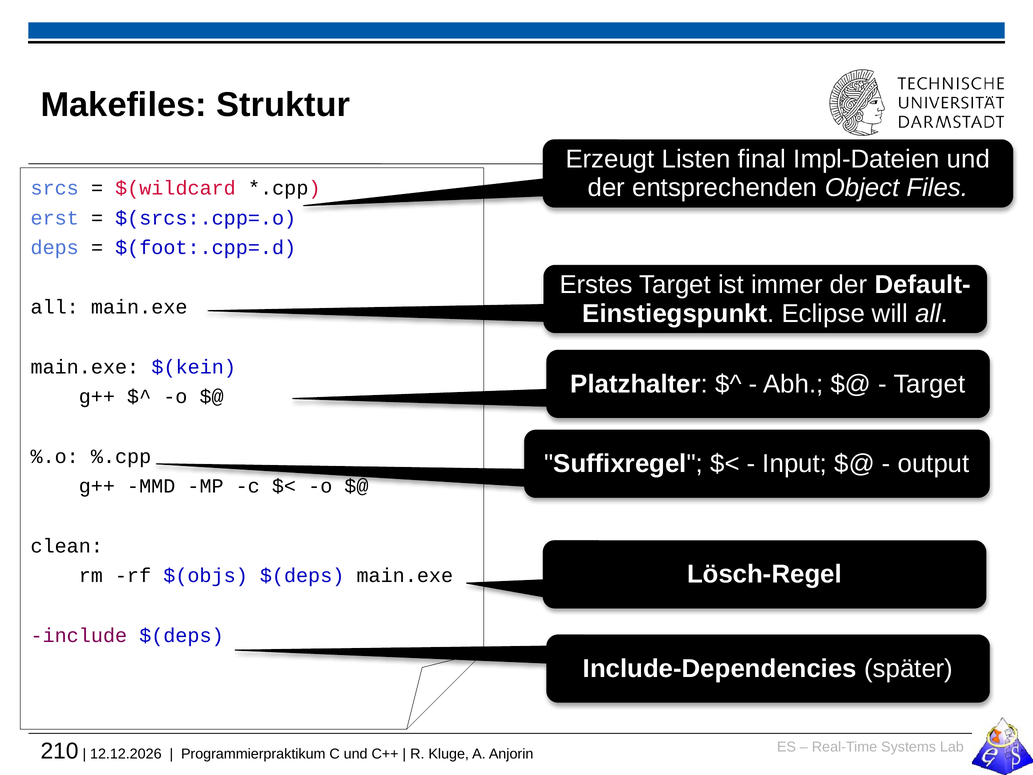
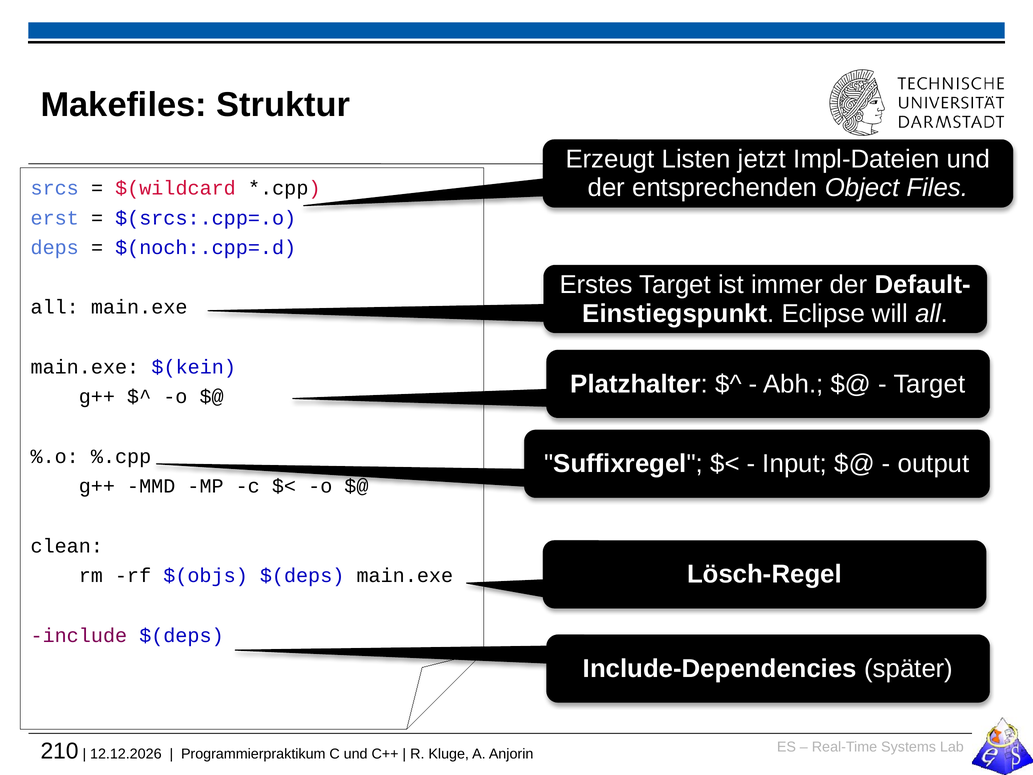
final: final -> jetzt (762, 159)
$(foot:.cpp=.d: $(foot:.cpp=.d -> $(noch:.cpp=.d (206, 248)
